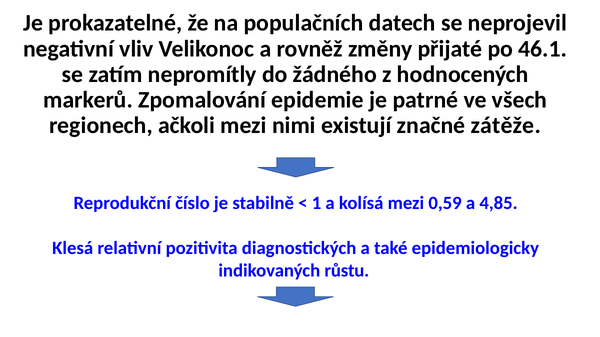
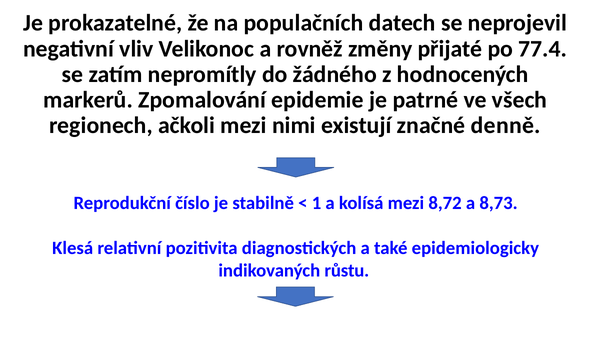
46.1: 46.1 -> 77.4 (543, 49)
zátěže: zátěže -> denně (506, 126)
0,59: 0,59 -> 8,72 (445, 203)
4,85: 4,85 -> 8,73 (499, 203)
